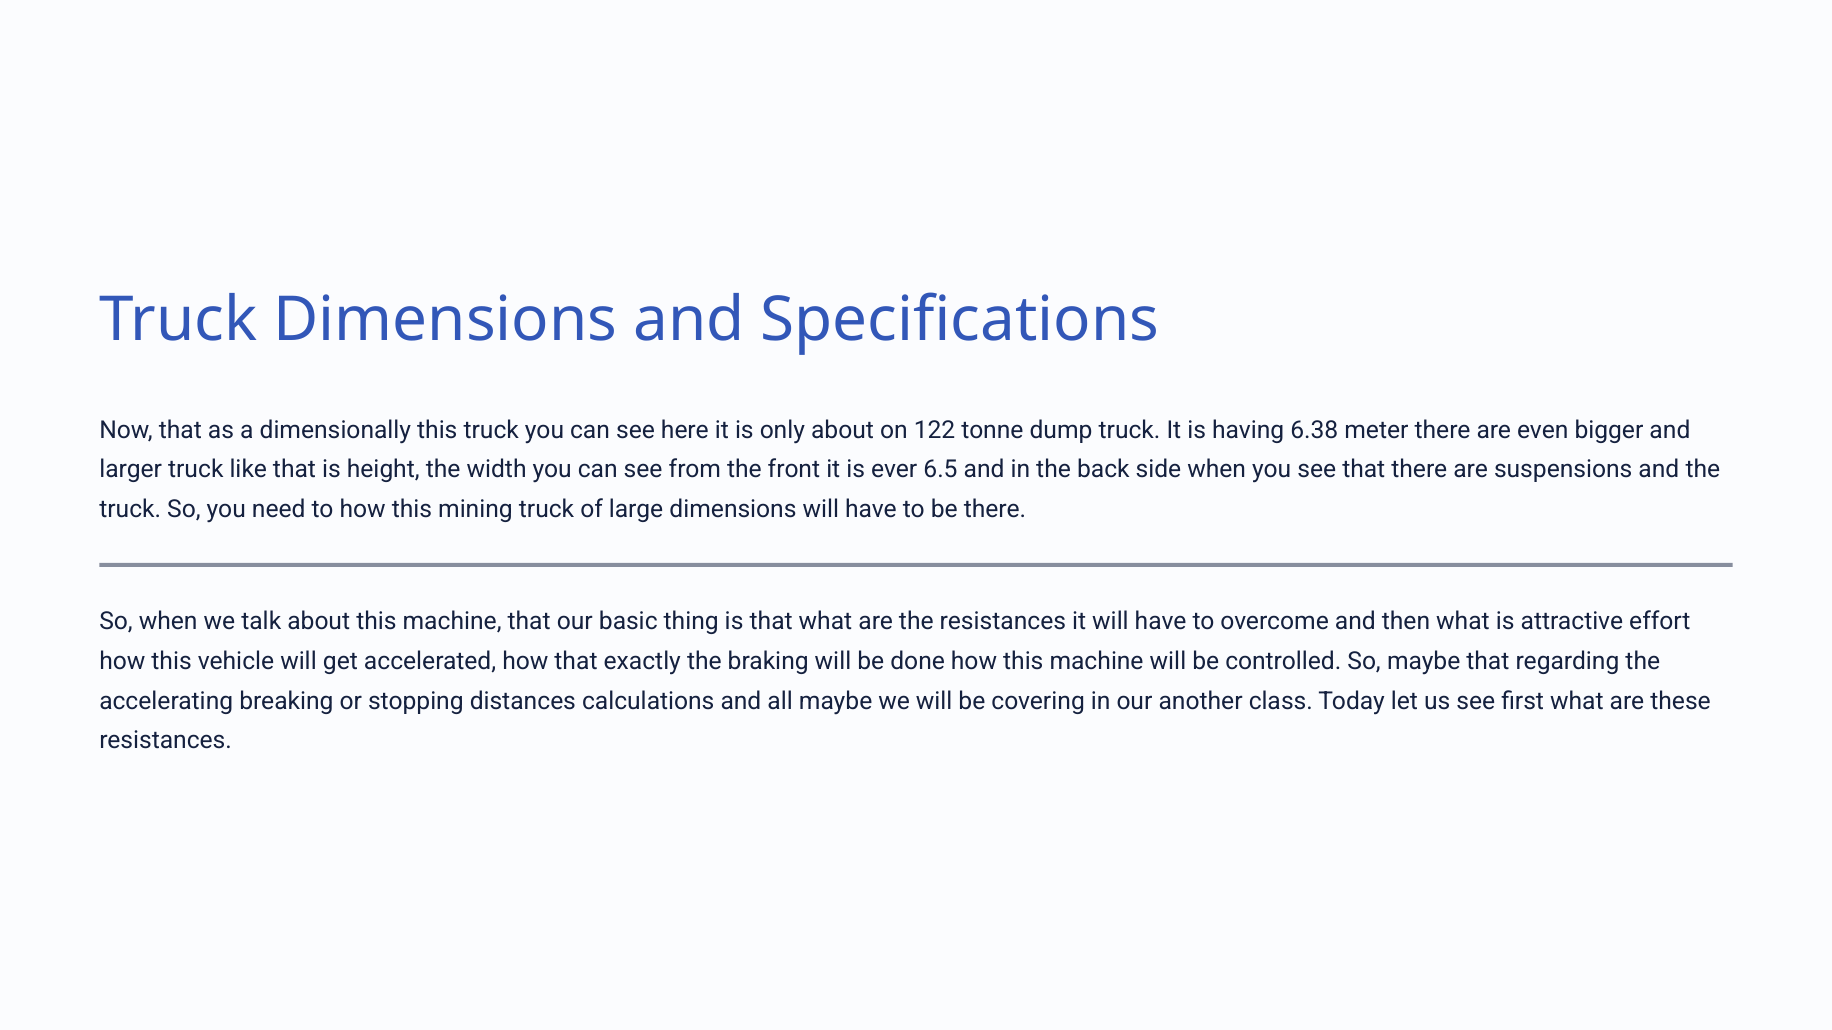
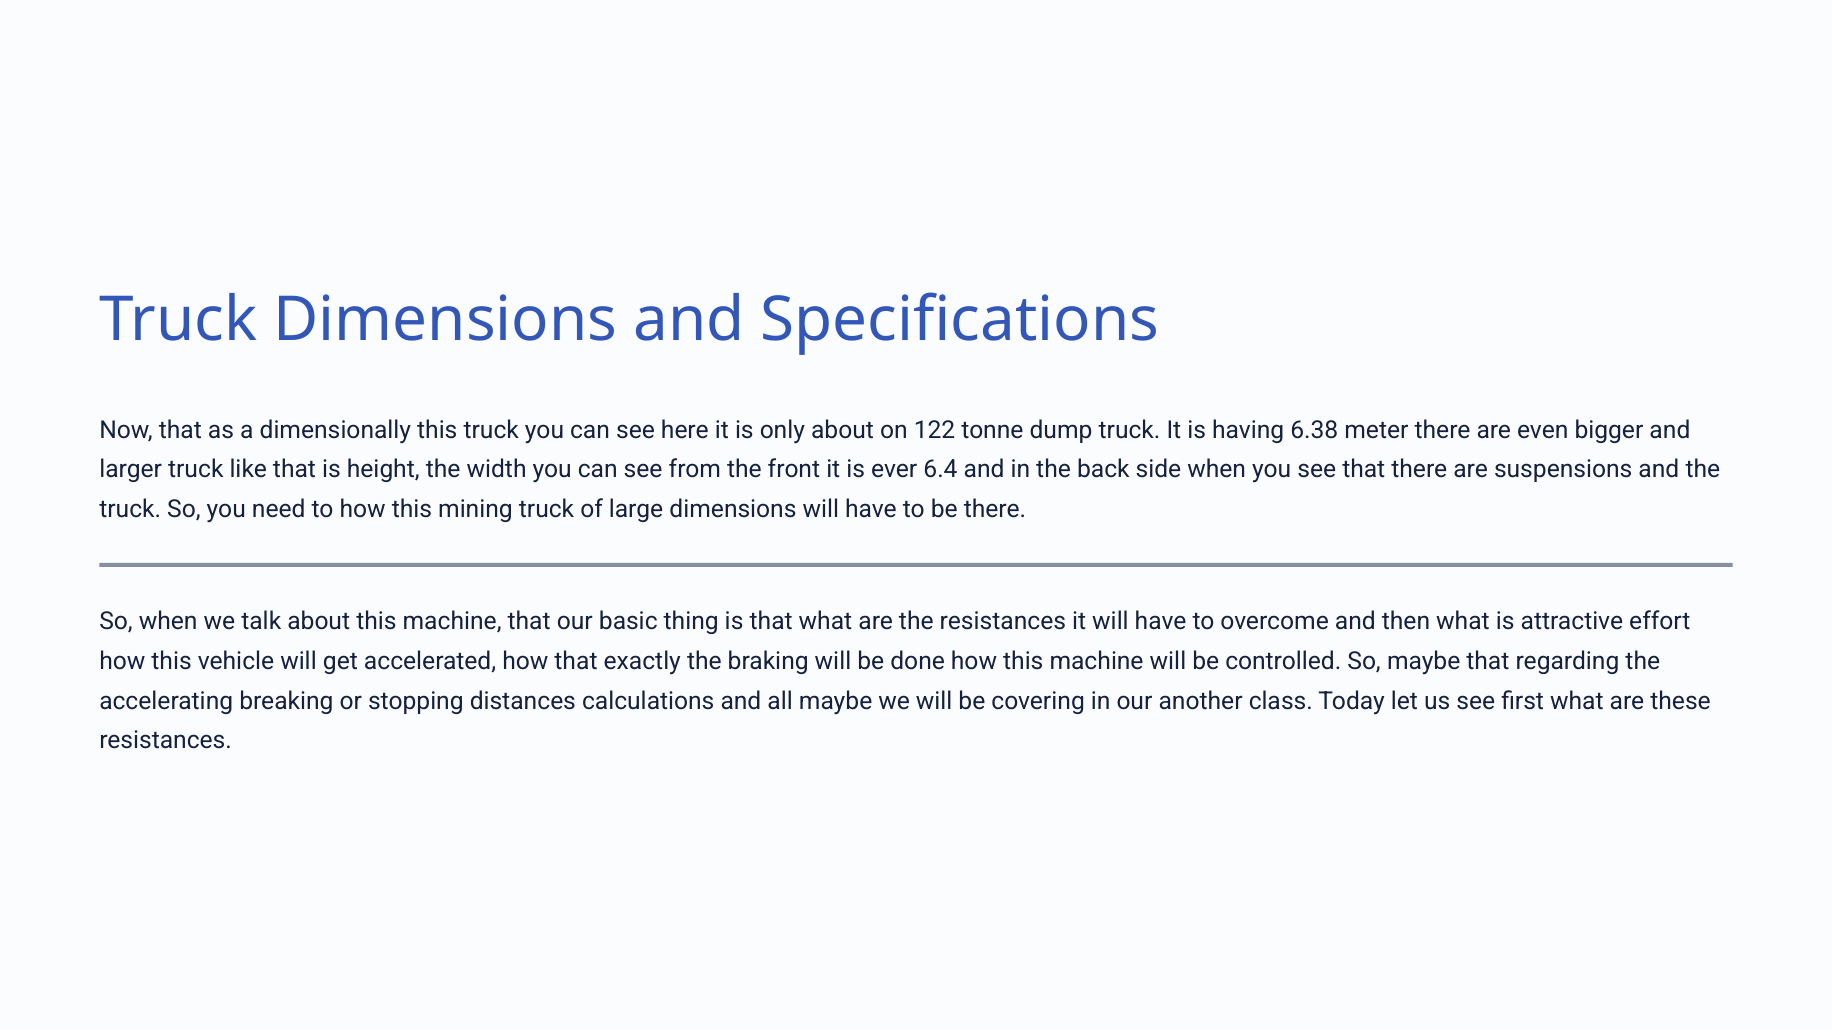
6.5: 6.5 -> 6.4 (940, 470)
